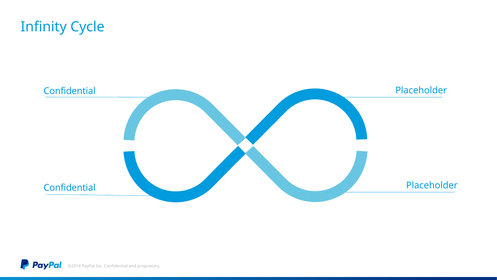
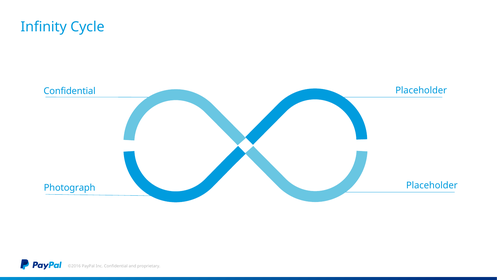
Confidential: Confidential -> Photograph (70, 188)
